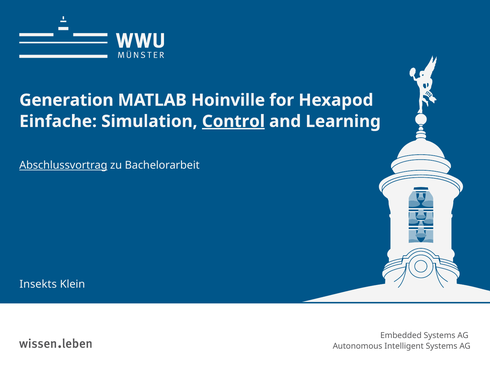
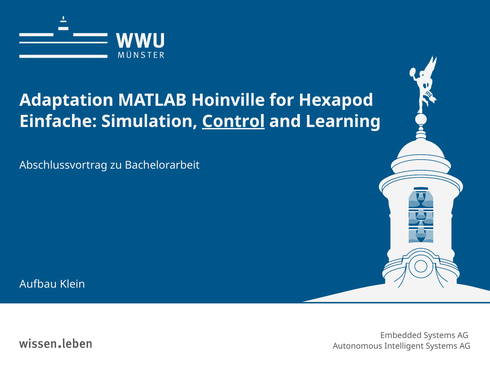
Generation: Generation -> Adaptation (66, 100)
Abschlussvortrag underline: present -> none (63, 166)
Insekts: Insekts -> Aufbau (38, 285)
